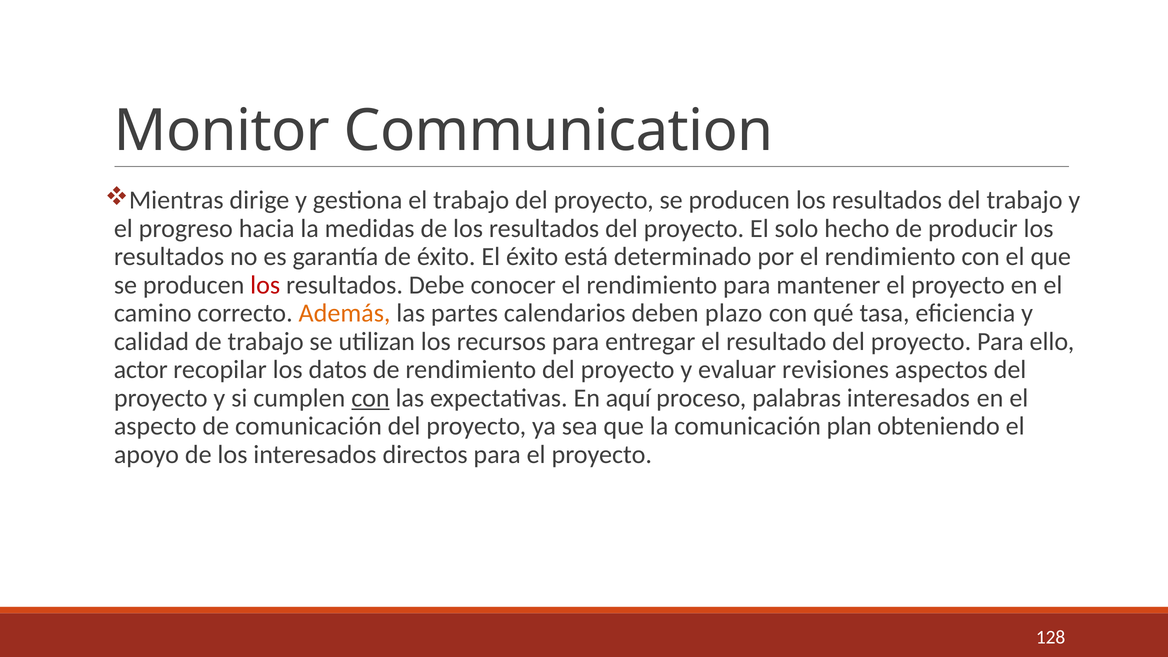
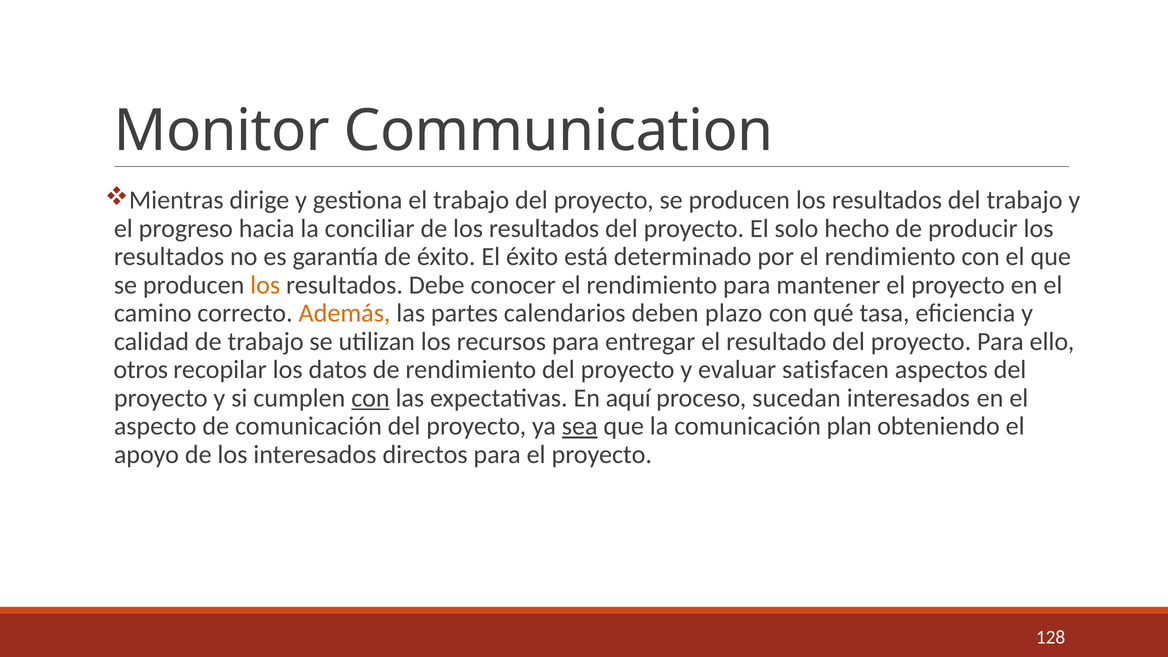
medidas: medidas -> conciliar (370, 229)
los colour: red -> orange (265, 285)
actor: actor -> otros (141, 370)
revisiones: revisiones -> satisfacen (835, 370)
palabras: palabras -> sucedan (797, 398)
sea underline: none -> present (580, 426)
